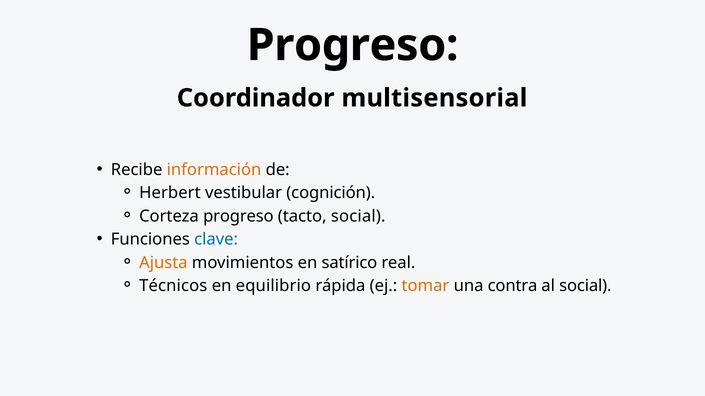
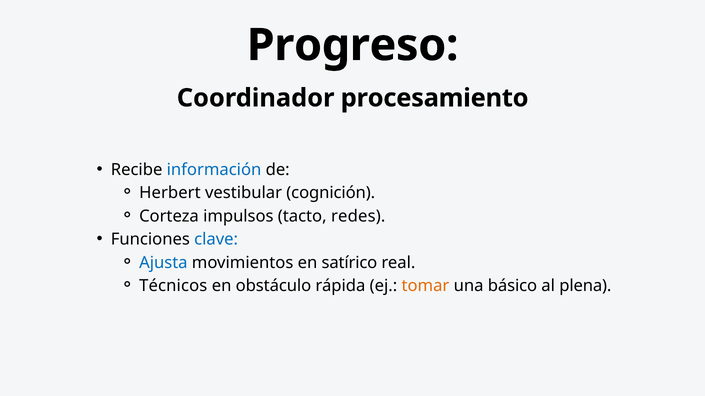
multisensorial: multisensorial -> procesamiento (435, 98)
información colour: orange -> blue (214, 170)
Corteza progreso: progreso -> impulsos (238, 216)
tacto social: social -> redes (358, 216)
Ajusta colour: orange -> blue (163, 263)
equilibrio: equilibrio -> obstáculo (274, 286)
contra: contra -> básico (512, 286)
al social: social -> plena (585, 286)
